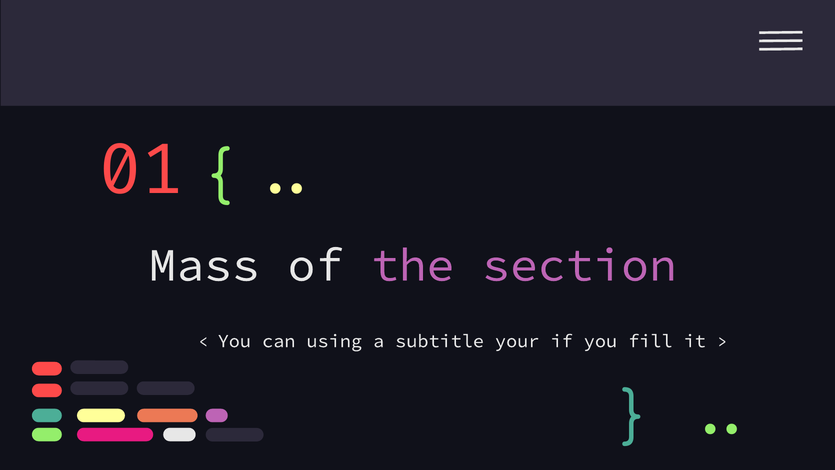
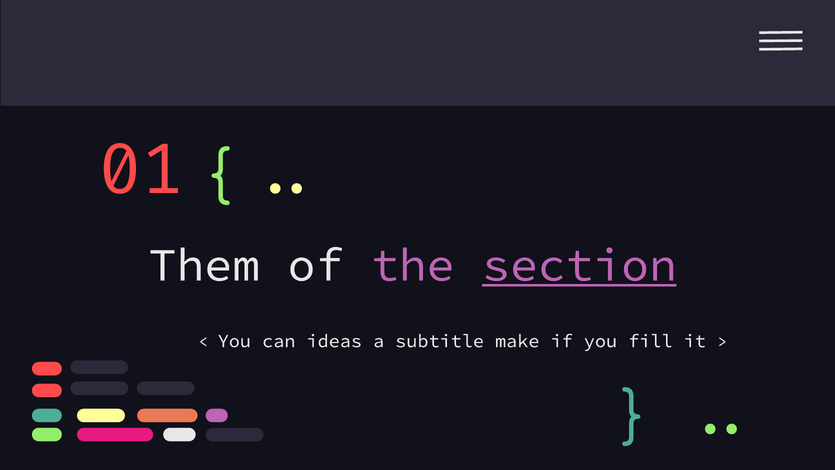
Mass: Mass -> Them (204, 265)
section underline: none -> present (579, 265)
using: using -> ideas (334, 341)
your: your -> make (517, 341)
